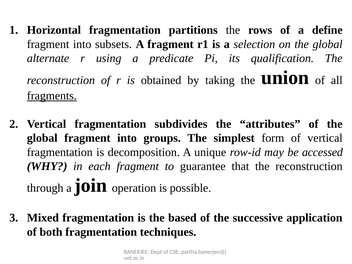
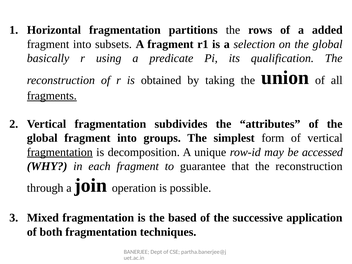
define: define -> added (327, 30)
alternate: alternate -> basically (48, 58)
fragmentation underline: none -> present (60, 152)
